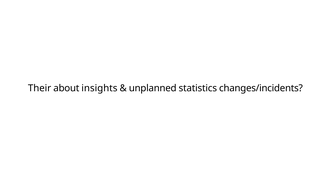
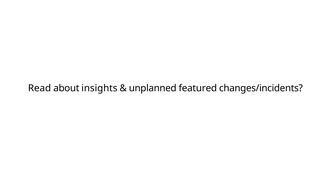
Their: Their -> Read (40, 88)
statistics: statistics -> featured (198, 88)
